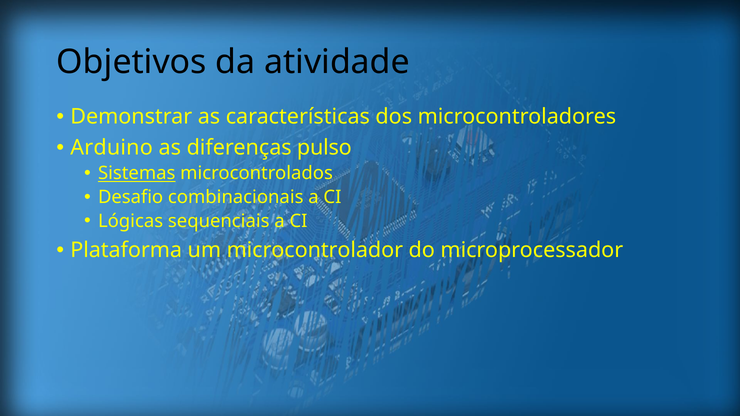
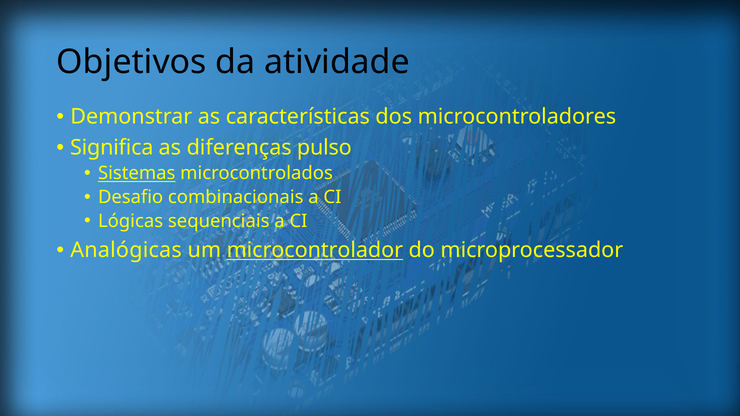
Arduino: Arduino -> Significa (112, 148)
Plataforma: Plataforma -> Analógicas (126, 250)
microcontrolador underline: none -> present (315, 250)
